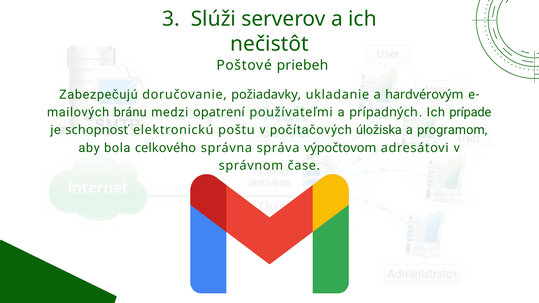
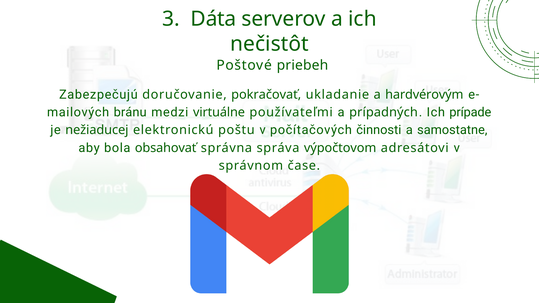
Slúži: Slúži -> Dáta (213, 19)
požiadavky: požiadavky -> pokračovať (266, 95)
opatrení: opatrení -> virtuálne (219, 112)
schopnosť: schopnosť -> nežiaducej (97, 130)
úložiska: úložiska -> činnosti (379, 130)
programom: programom -> samostatne (452, 130)
celkového: celkového -> obsahovať (166, 148)
